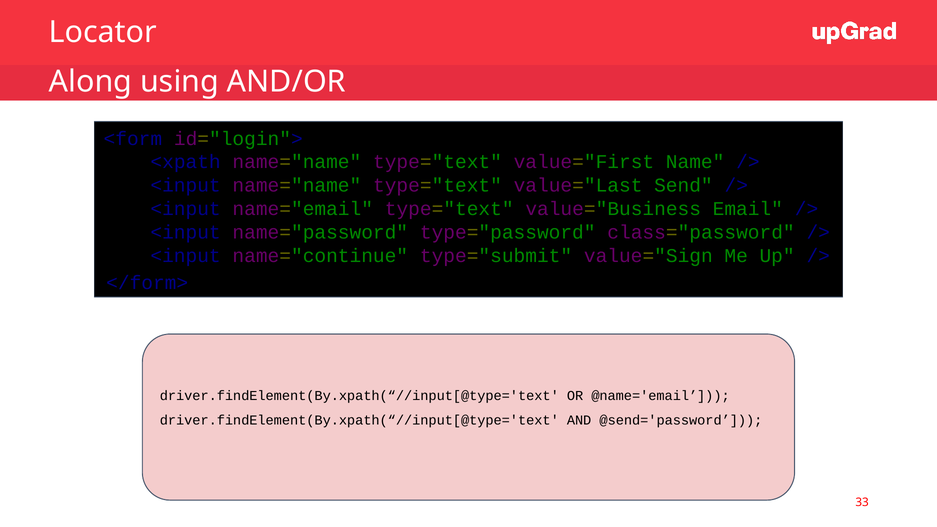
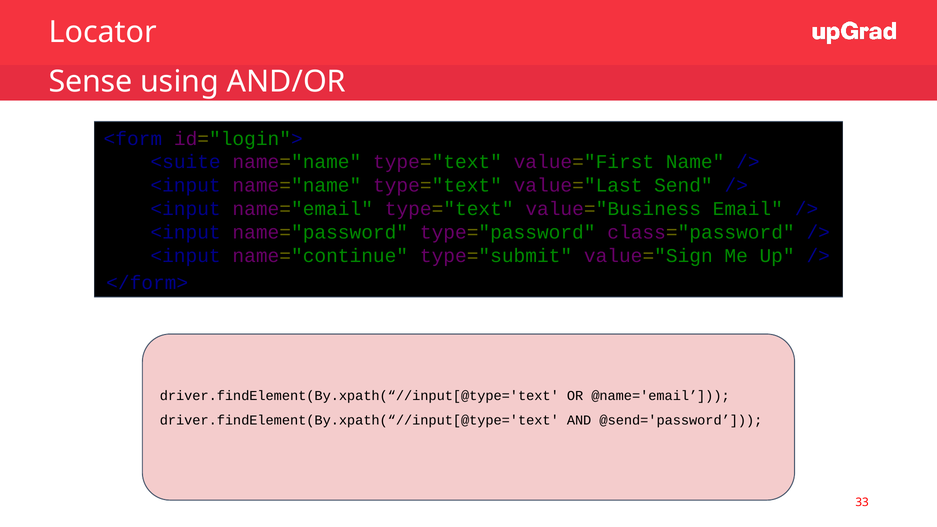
Along: Along -> Sense (91, 82)
<xpath: <xpath -> <suite (186, 162)
